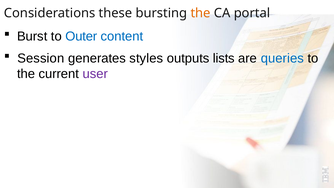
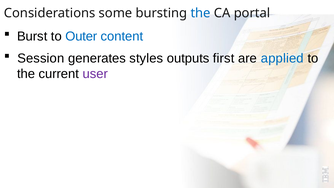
these: these -> some (115, 13)
the colour: orange -> blue (201, 13)
lists: lists -> first (224, 58)
queries: queries -> applied (282, 58)
